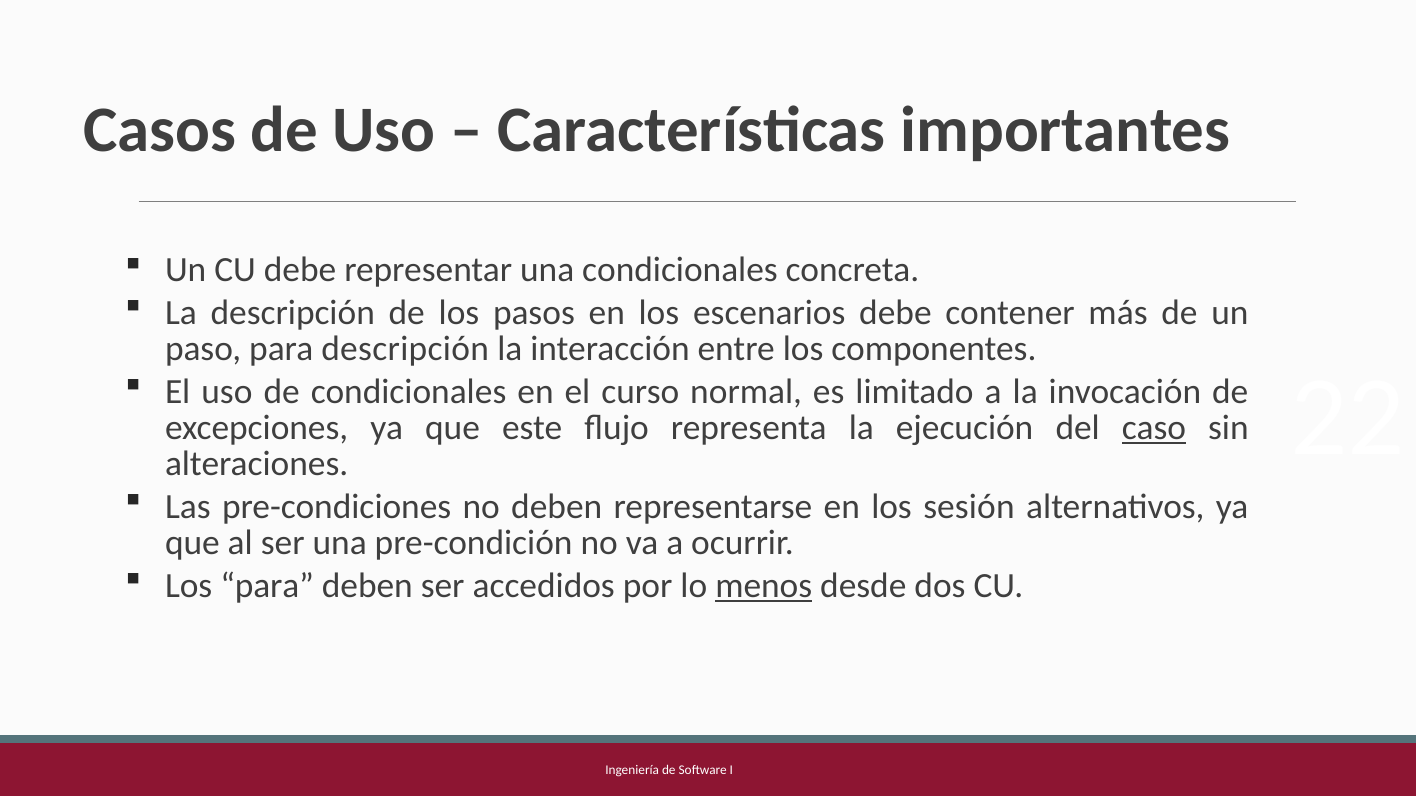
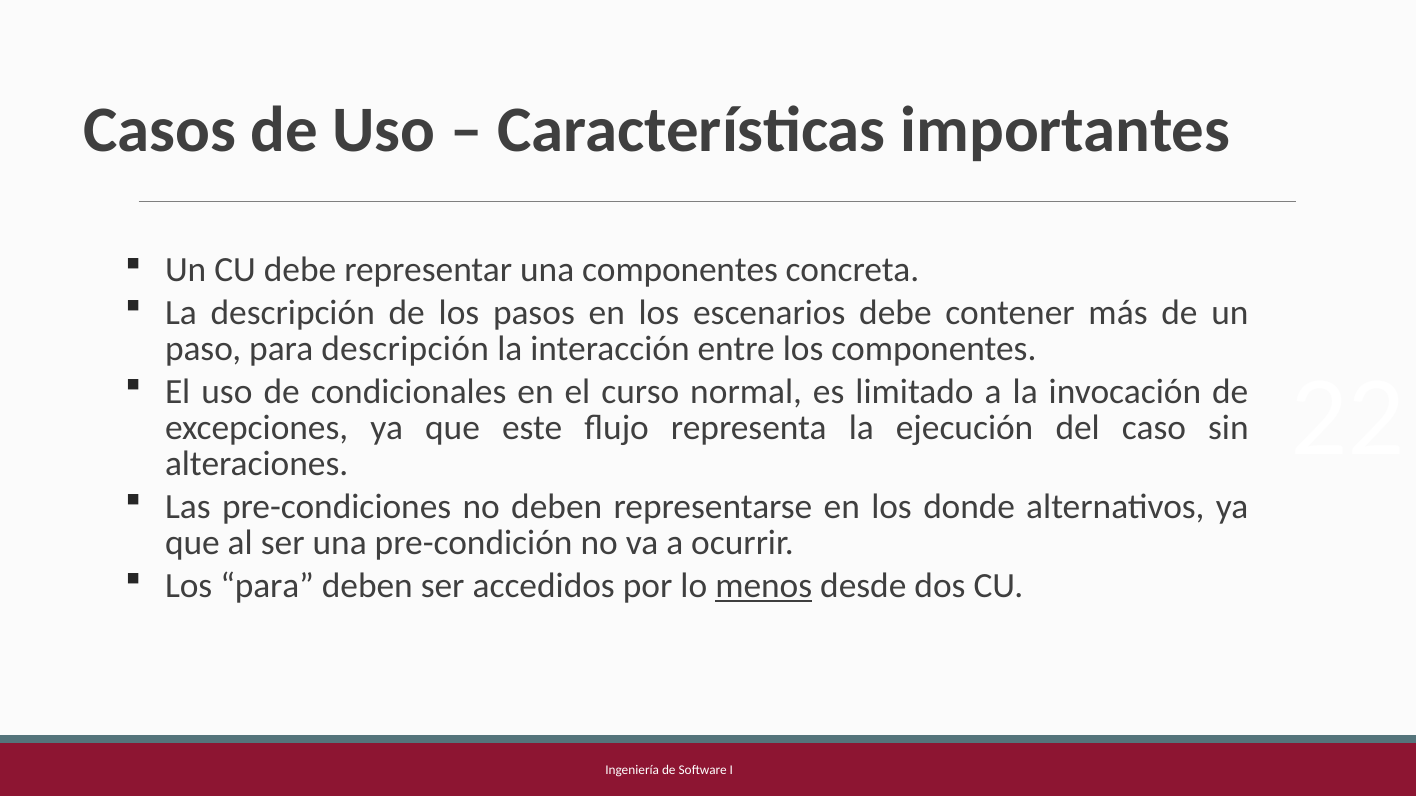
una condicionales: condicionales -> componentes (680, 270)
caso underline: present -> none (1154, 428)
sesión: sesión -> donde (969, 507)
